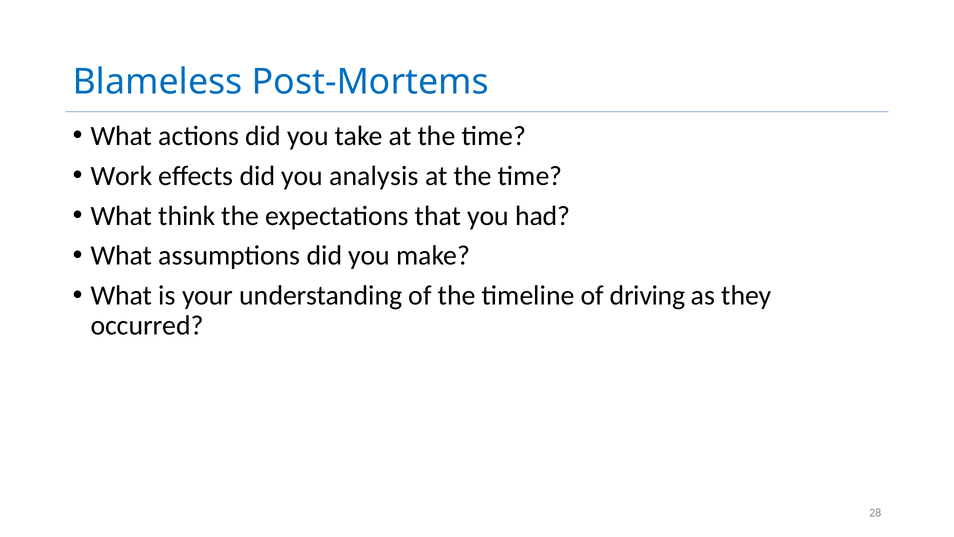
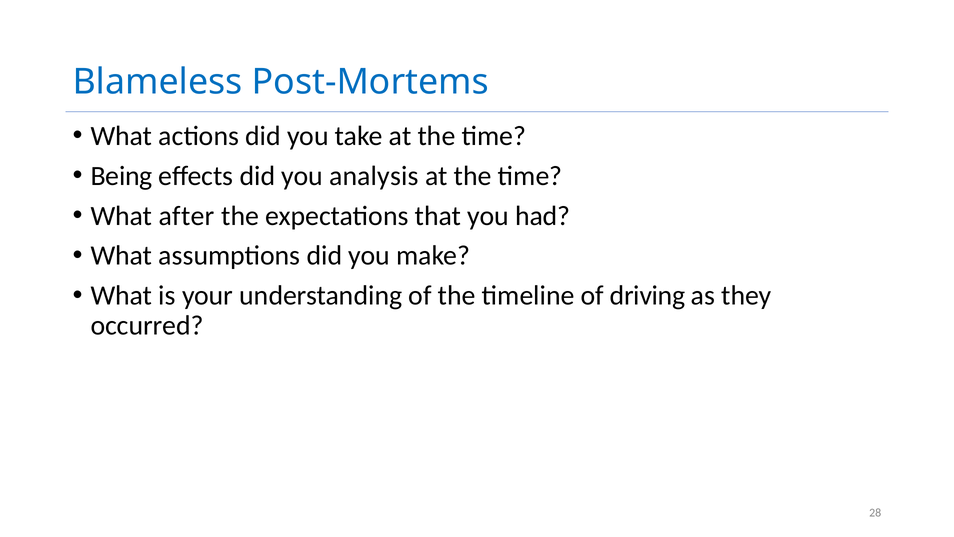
Work: Work -> Being (122, 176)
think: think -> after (187, 216)
